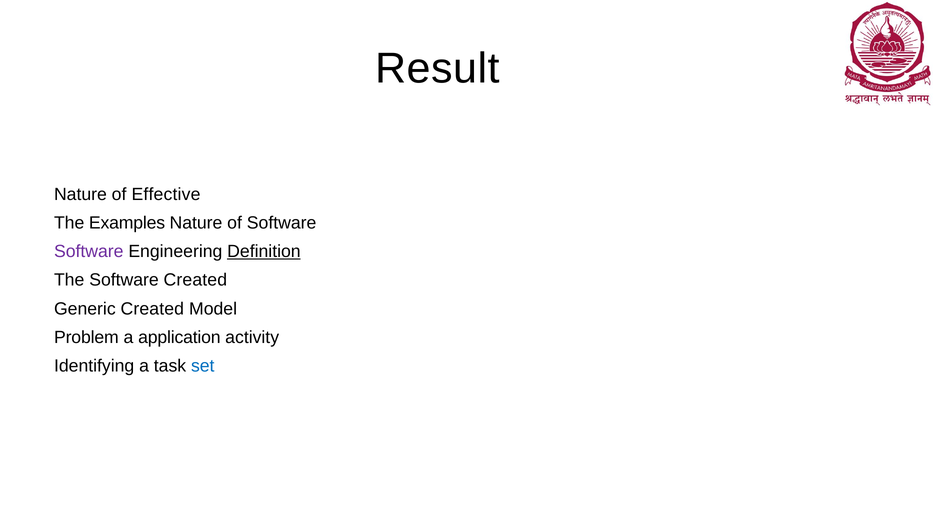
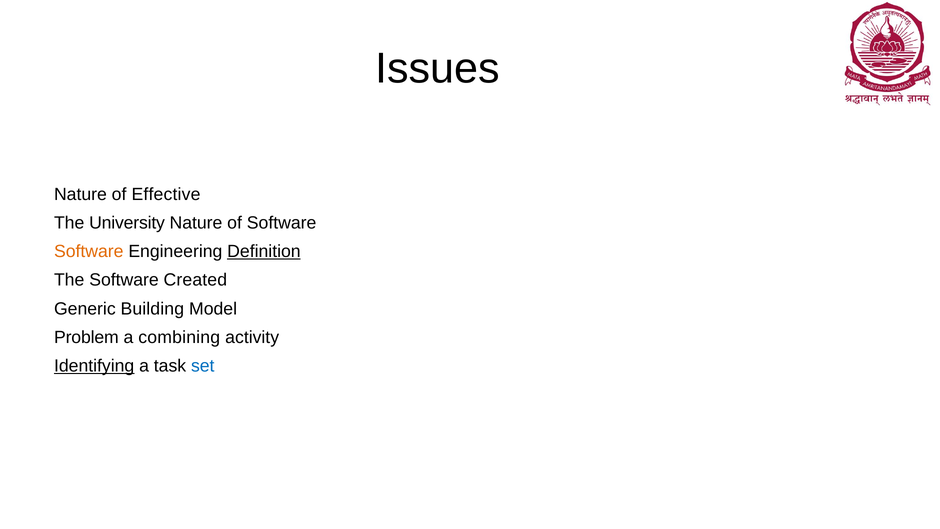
Result: Result -> Issues (438, 68)
Examples: Examples -> University (127, 223)
Software colour: purple -> orange (89, 251)
Generic Created: Created -> Building (152, 309)
application: application -> combining (179, 337)
Identifying underline: none -> present (94, 366)
